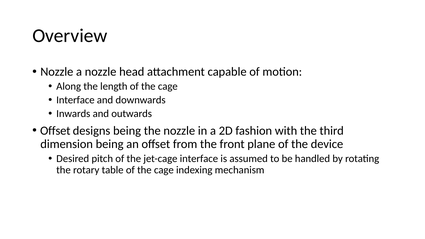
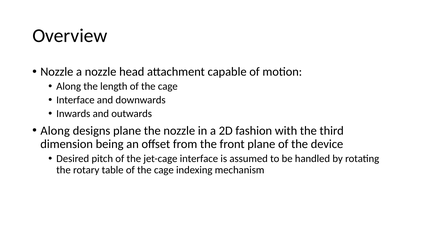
Offset: Offset -> Along (55, 131)
designs being: being -> plane (127, 131)
